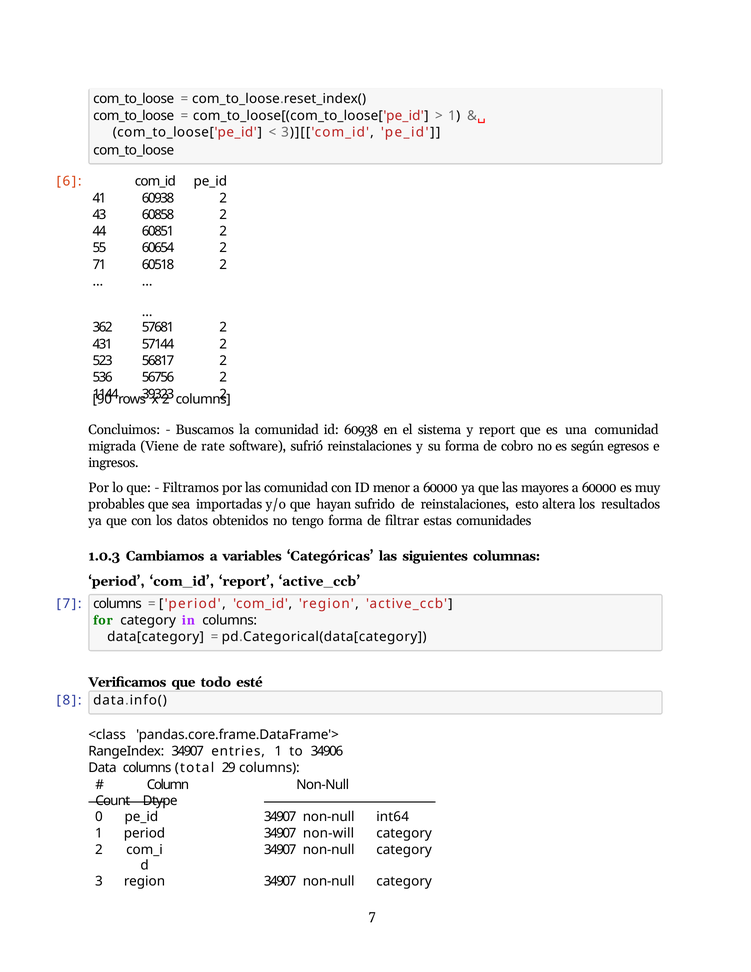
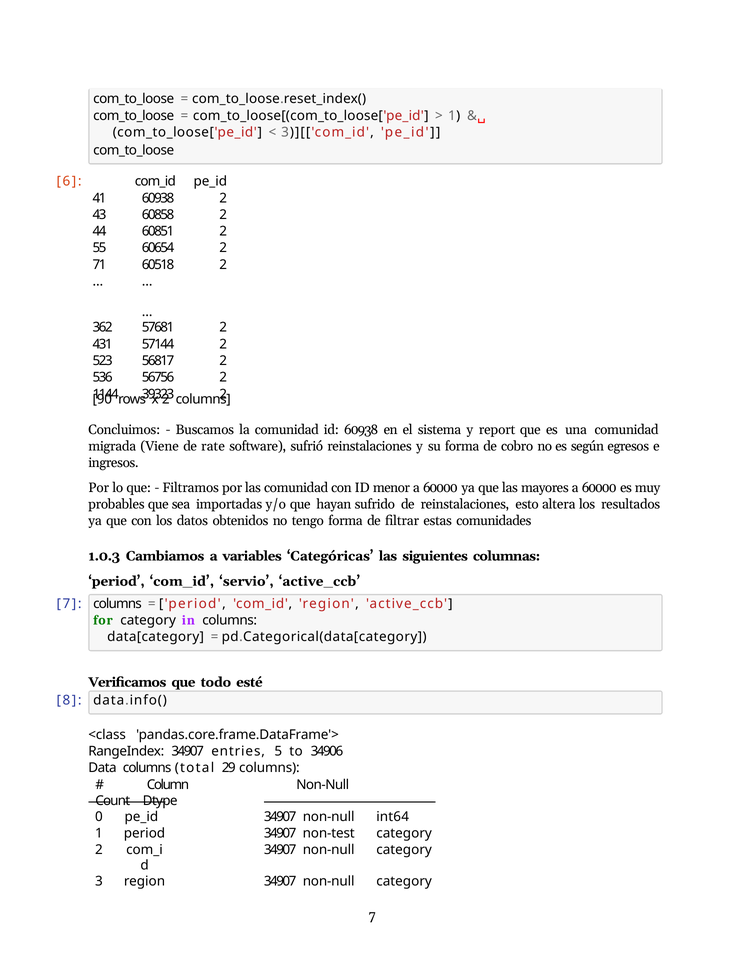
com_id report: report -> servio (246, 581)
entries 1: 1 -> 5 (278, 751)
non-will: non-will -> non-test (329, 833)
